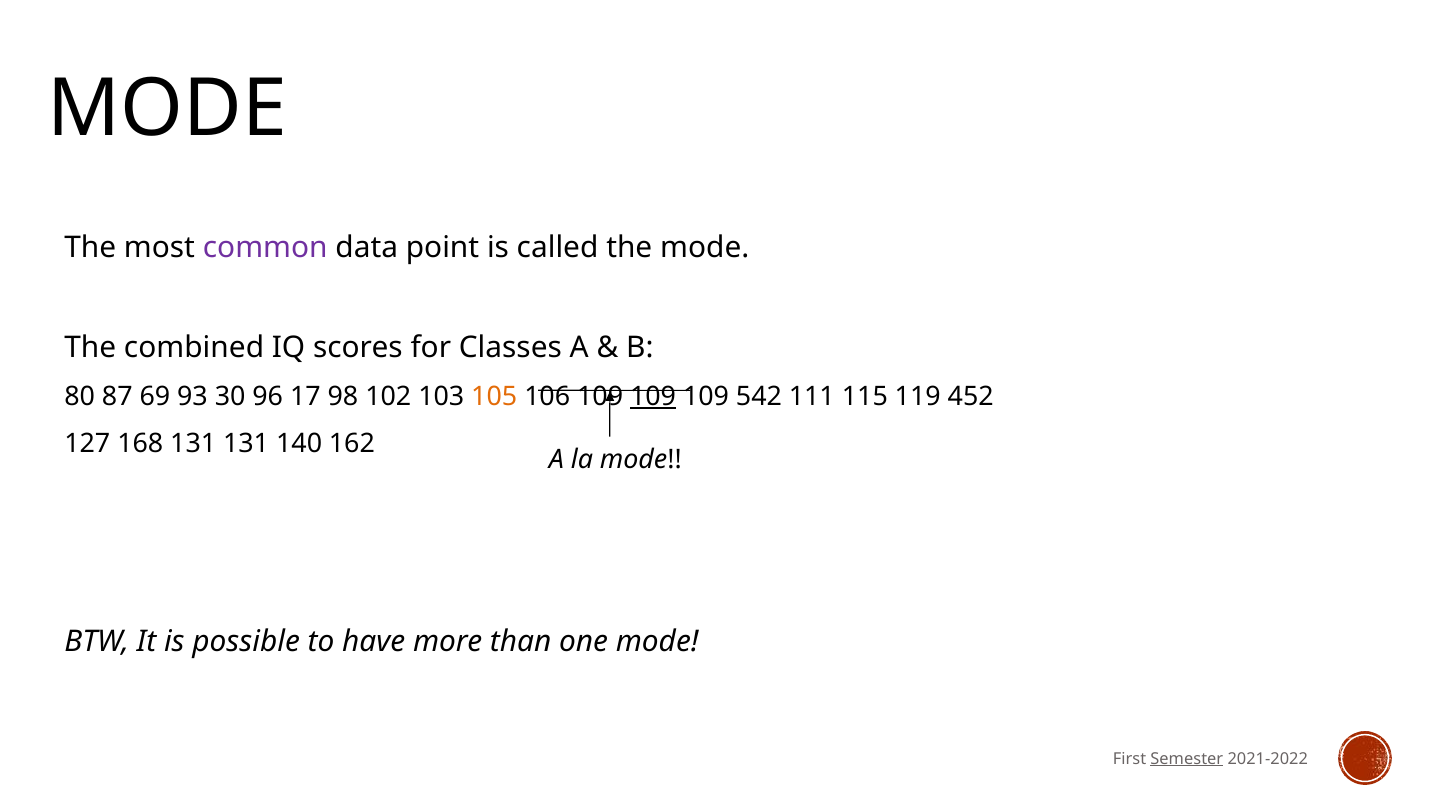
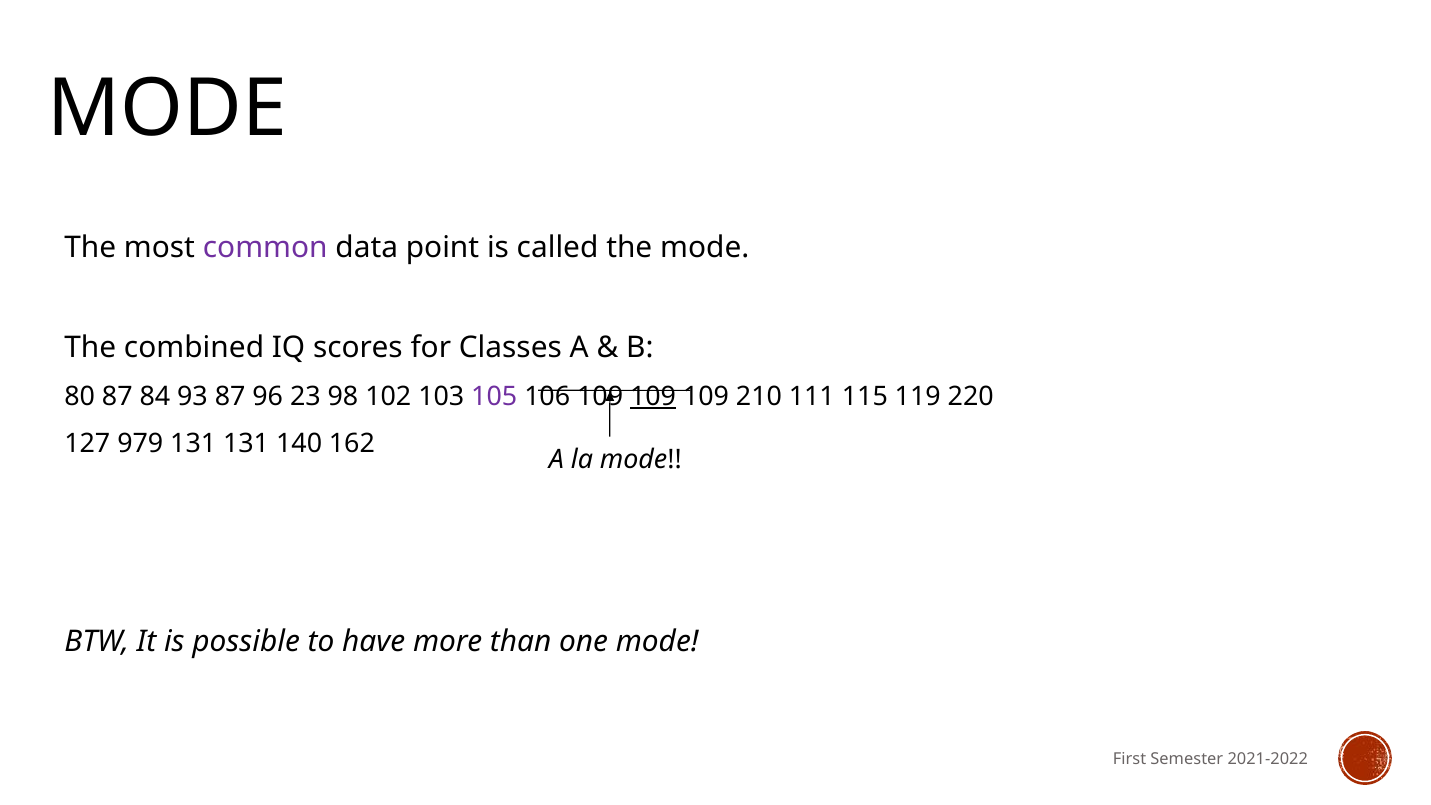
69: 69 -> 84 (155, 396)
93 30: 30 -> 87 (230, 396)
17: 17 -> 23 (305, 396)
105 colour: orange -> purple (494, 396)
542: 542 -> 210 (759, 396)
452: 452 -> 220 (971, 396)
168: 168 -> 979 (140, 443)
Semester underline: present -> none (1187, 759)
